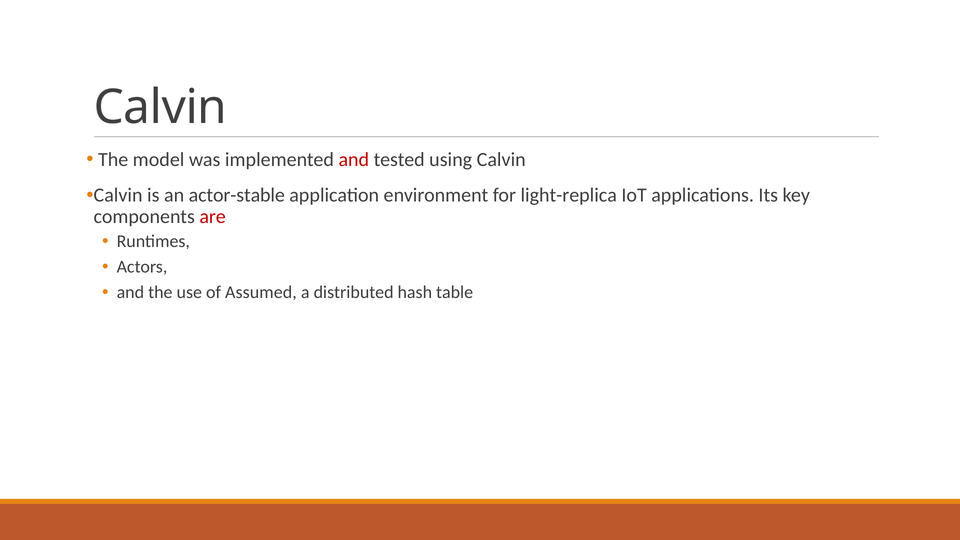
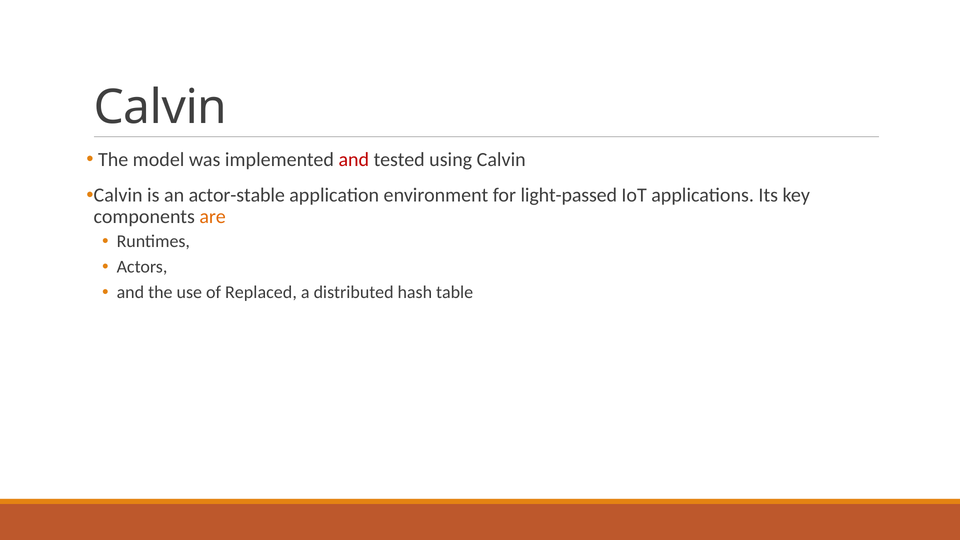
light-replica: light-replica -> light-passed (569, 195)
are colour: red -> orange (213, 217)
Assumed: Assumed -> Replaced (261, 292)
